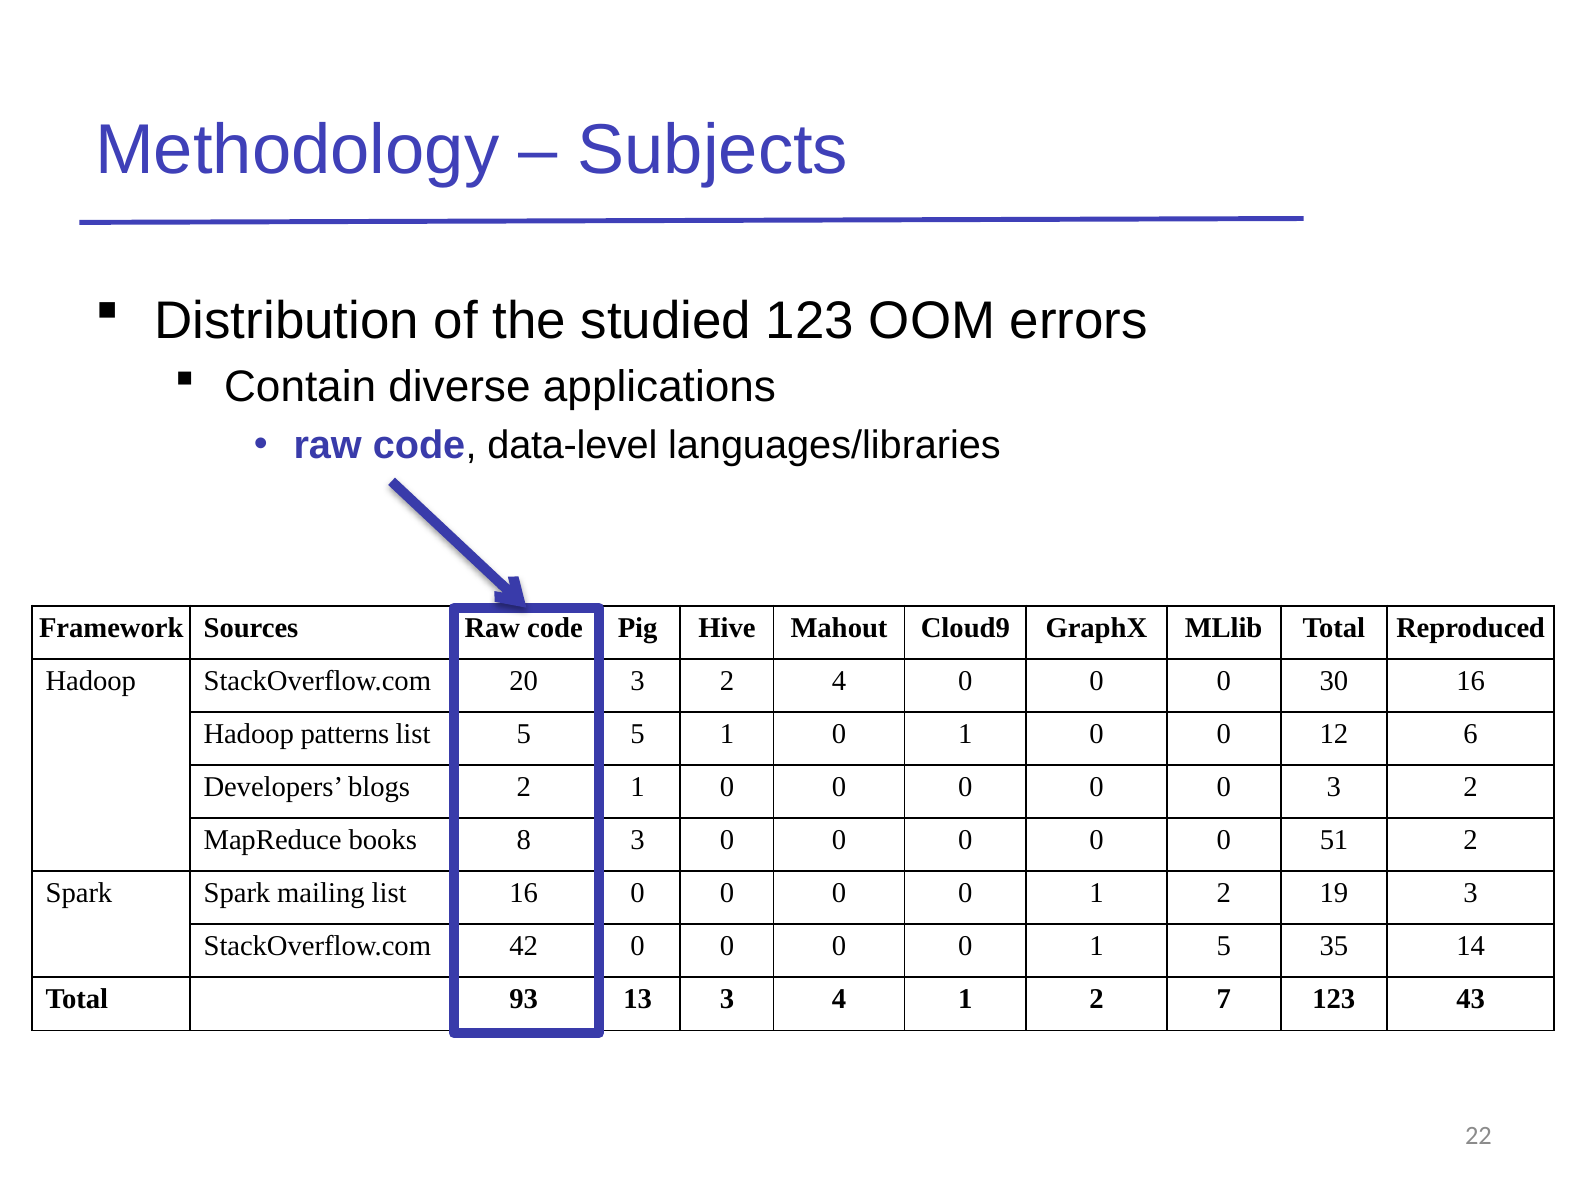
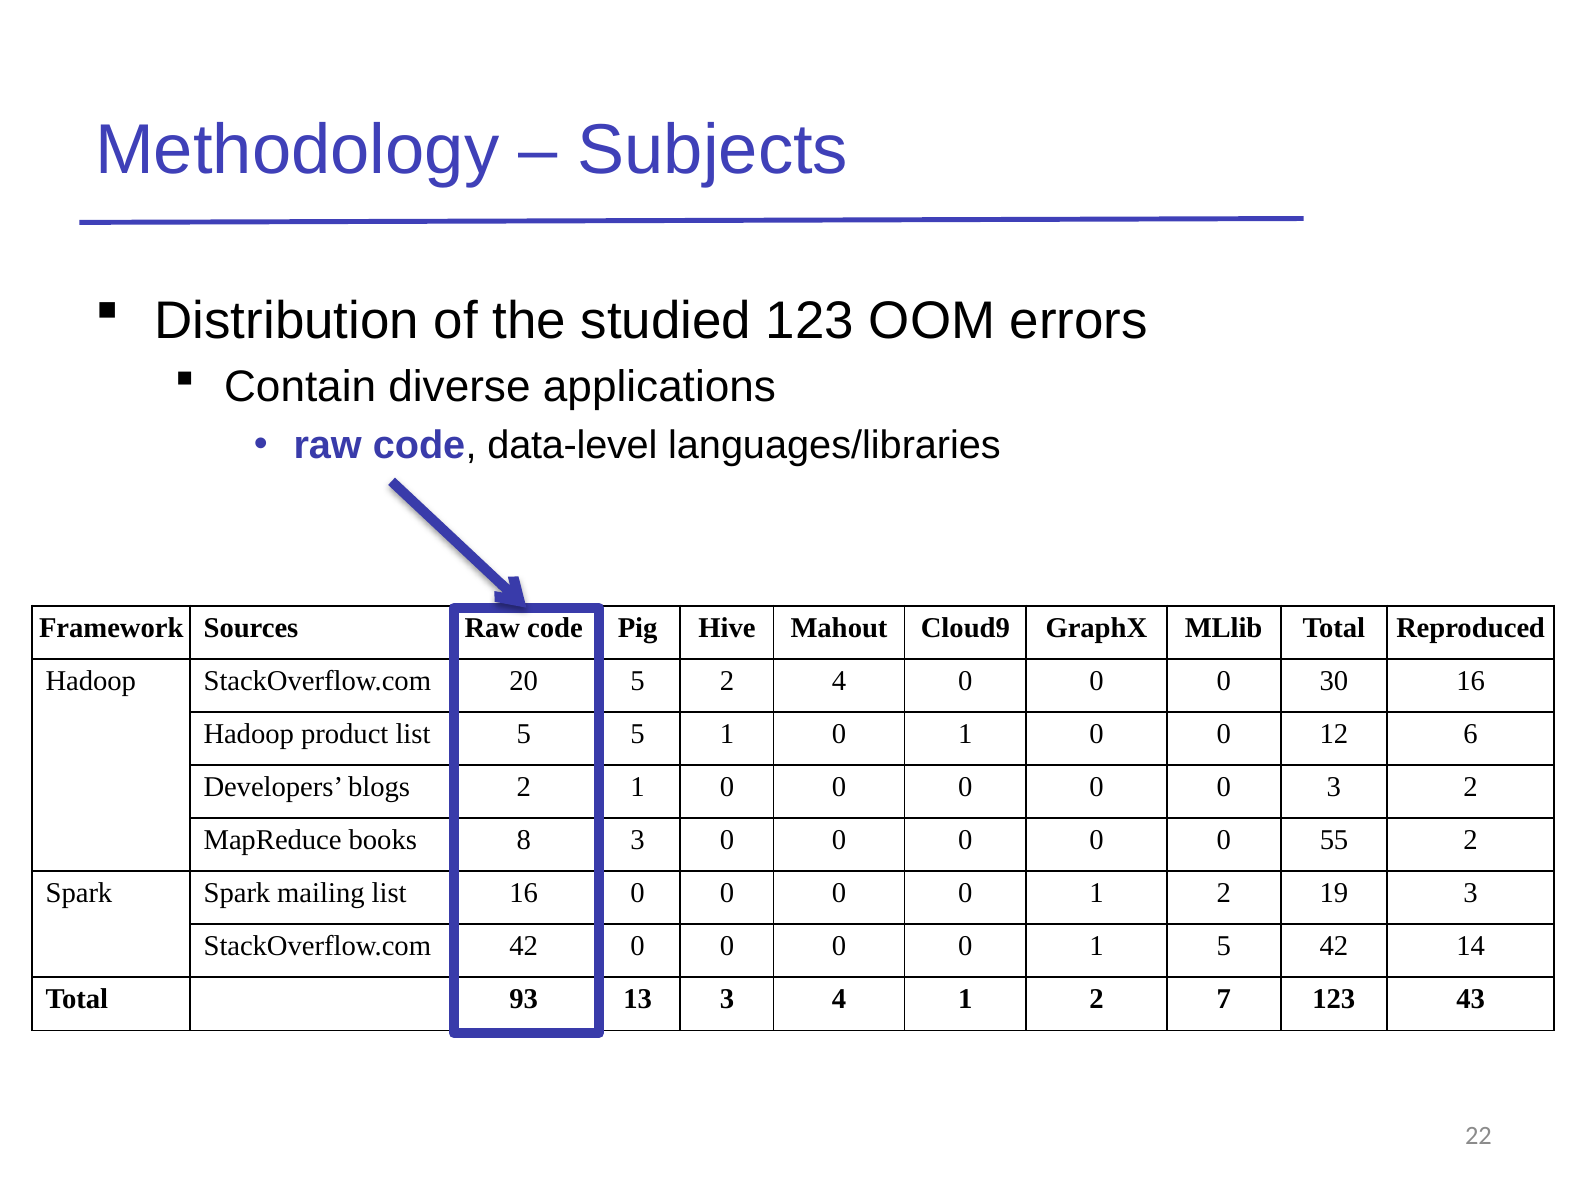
20 3: 3 -> 5 (638, 681)
patterns: patterns -> product (345, 734)
51: 51 -> 55 (1334, 840)
5 35: 35 -> 42 (1334, 947)
